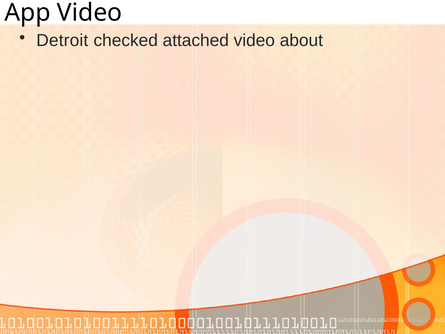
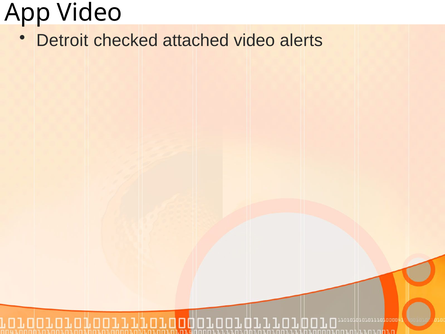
about: about -> alerts (301, 40)
